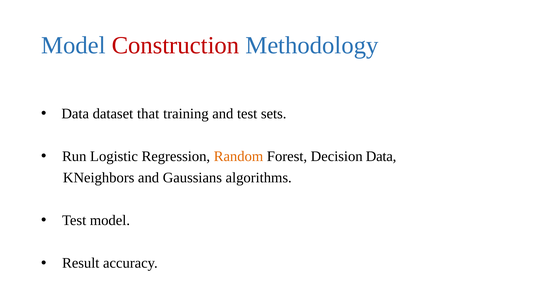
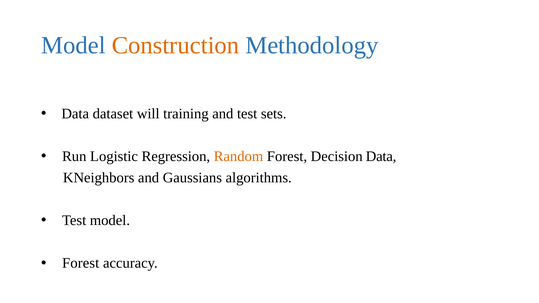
Construction colour: red -> orange (175, 45)
that: that -> will (148, 114)
Result: Result -> Forest (81, 263)
